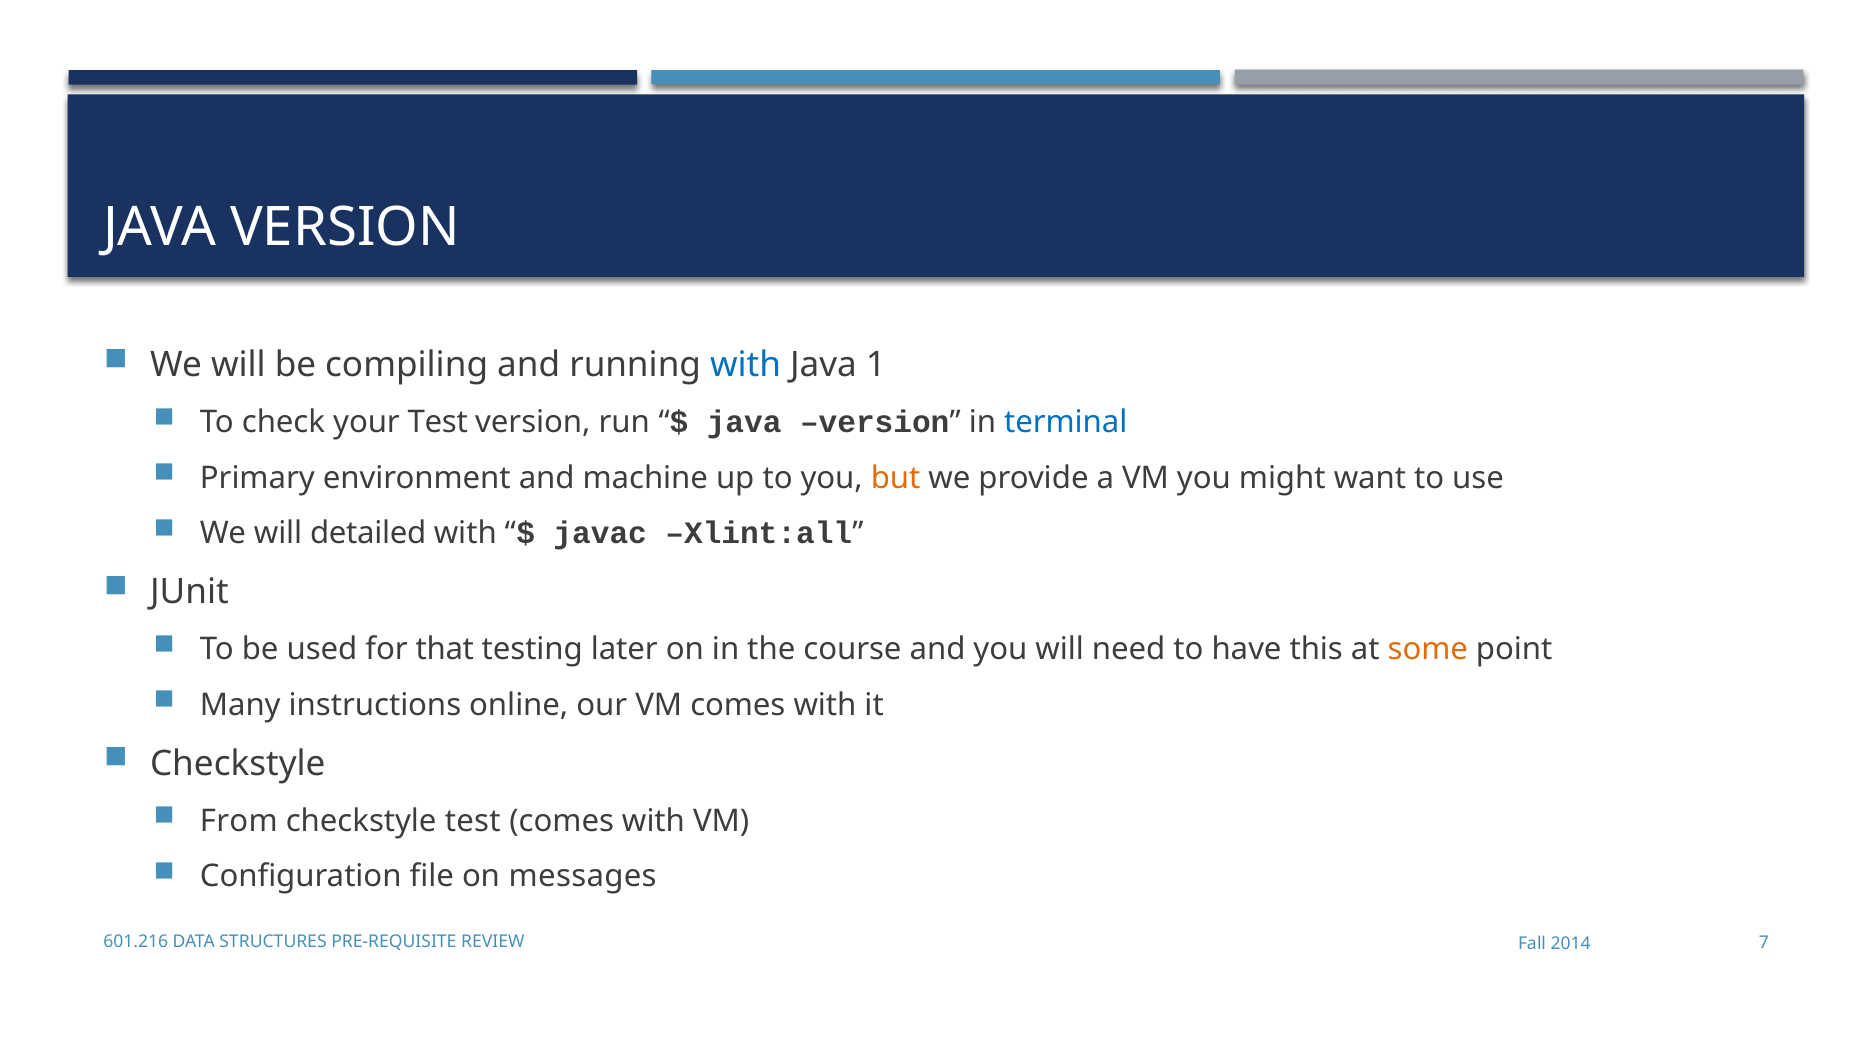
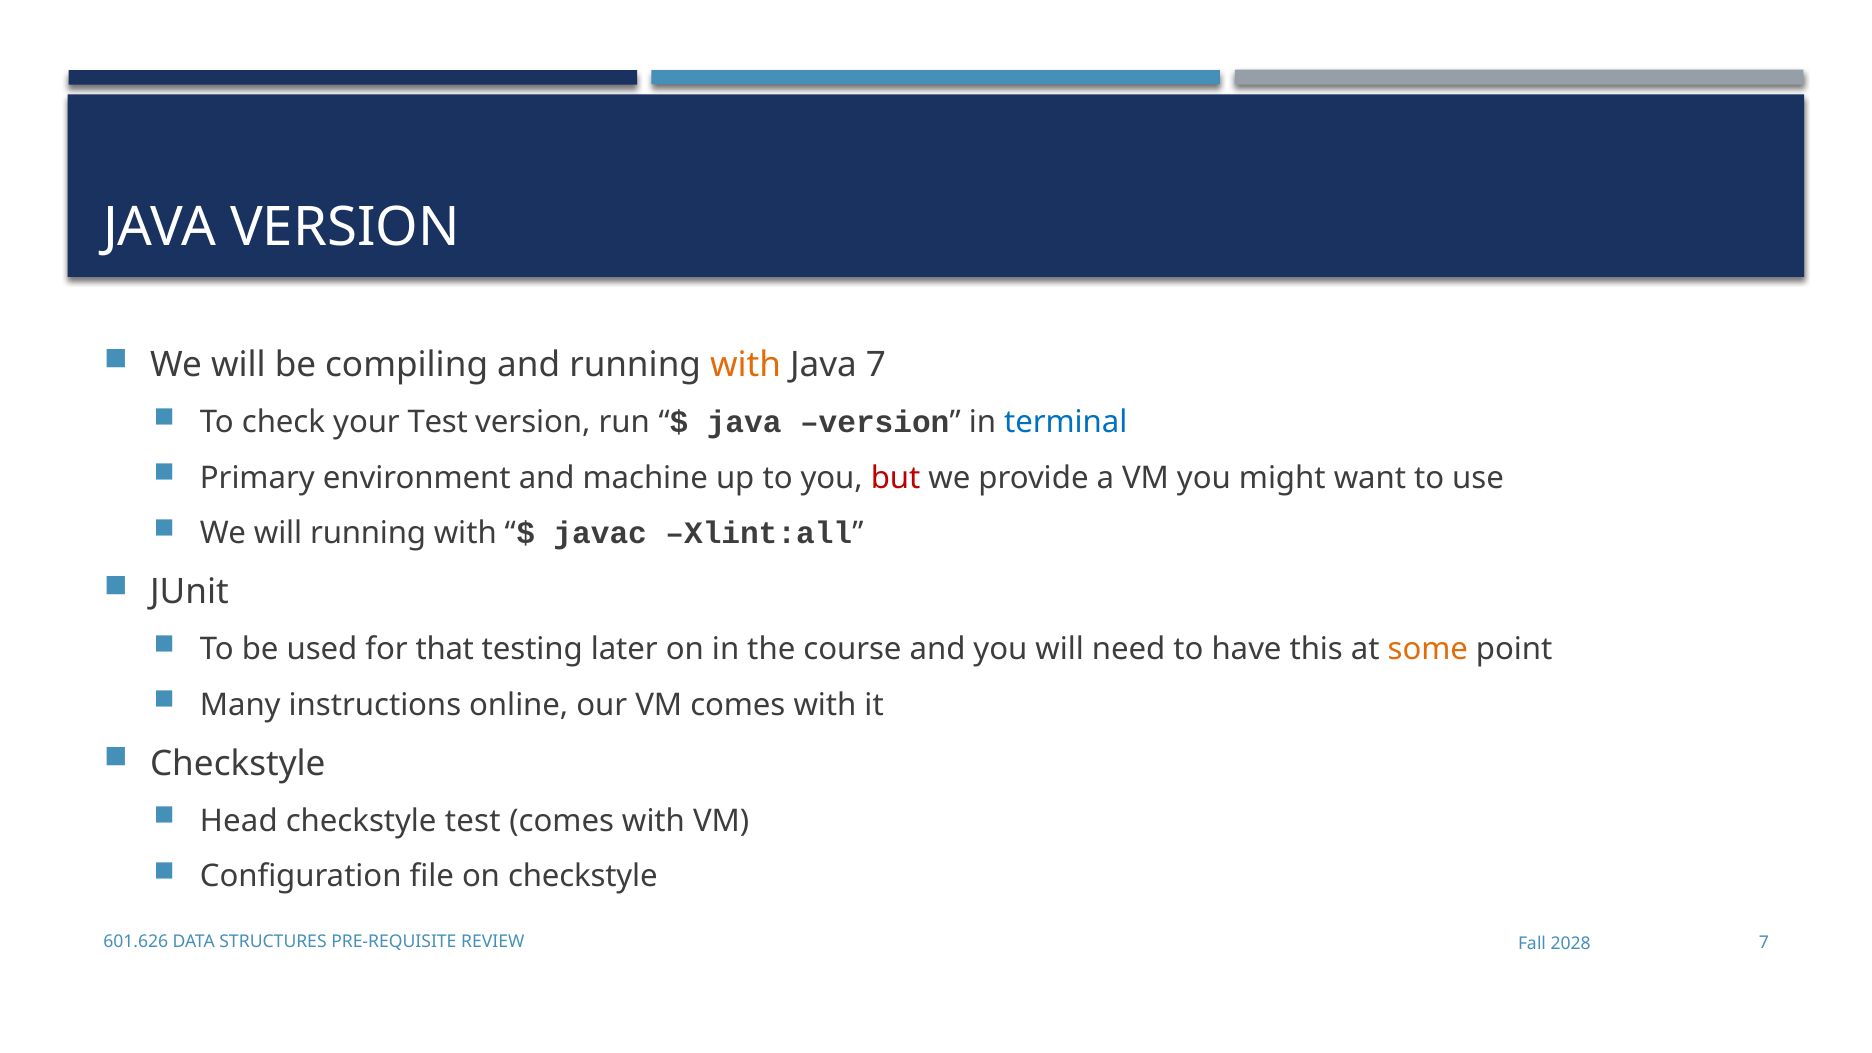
with colour: blue -> orange (746, 365)
Java 1: 1 -> 7 (876, 365)
but colour: orange -> red (896, 478)
will detailed: detailed -> running (368, 533)
From: From -> Head (239, 821)
on messages: messages -> checkstyle (583, 876)
601.216: 601.216 -> 601.626 (136, 942)
2014: 2014 -> 2028 (1571, 944)
